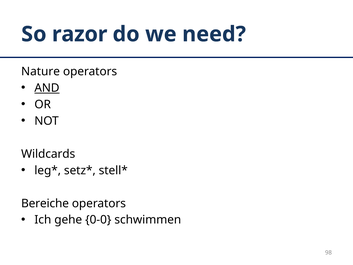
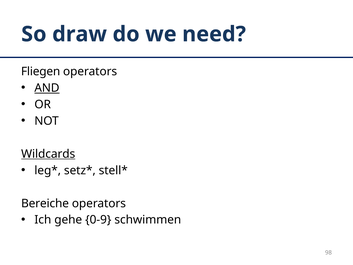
razor: razor -> draw (80, 34)
Nature: Nature -> Fliegen (41, 71)
Wildcards underline: none -> present (48, 154)
0-0: 0-0 -> 0-9 (98, 220)
